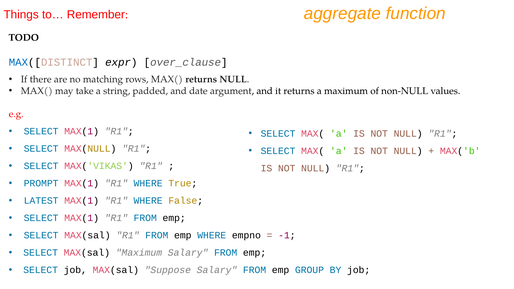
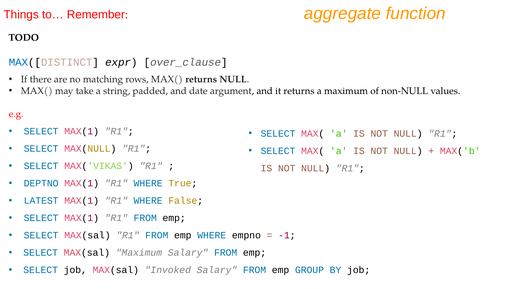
PROMPT: PROMPT -> DEPTNO (41, 184)
Suppose: Suppose -> Invoked (168, 270)
